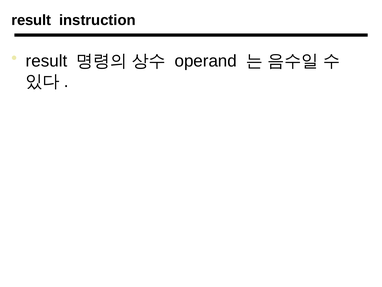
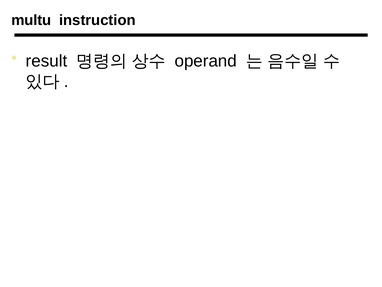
result: result -> multu (31, 20)
